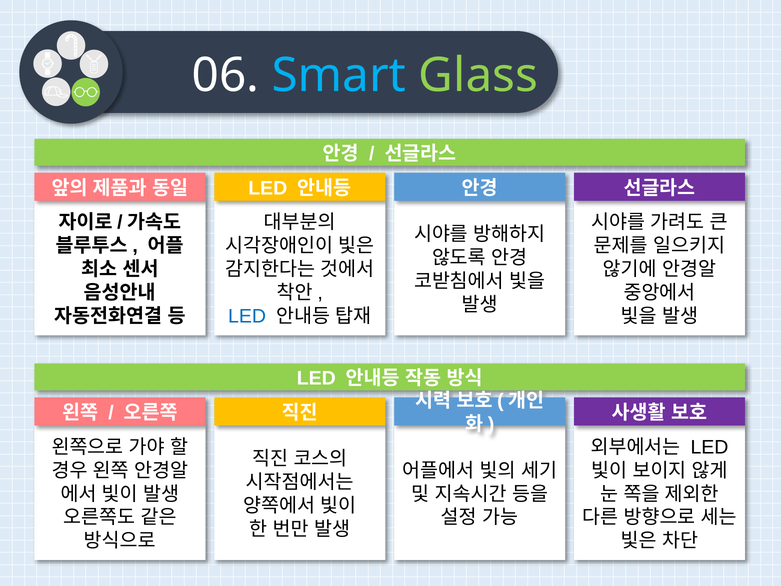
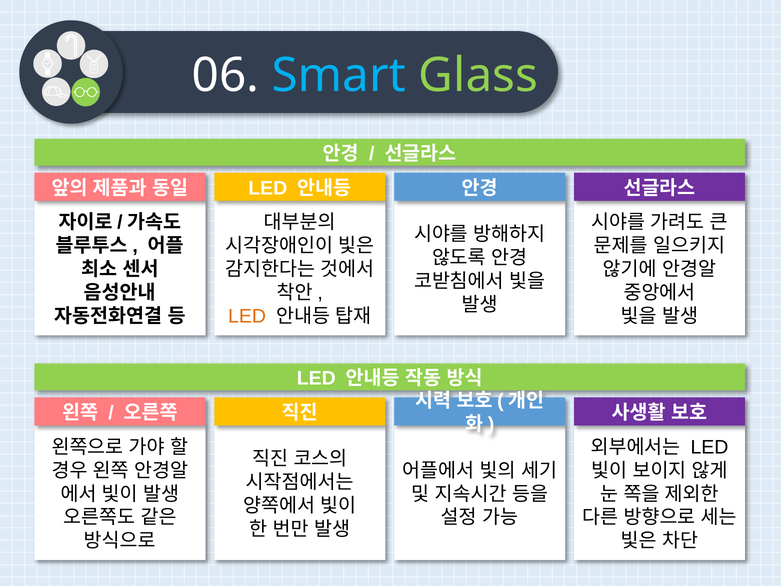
LED colour: blue -> orange (247, 316)
